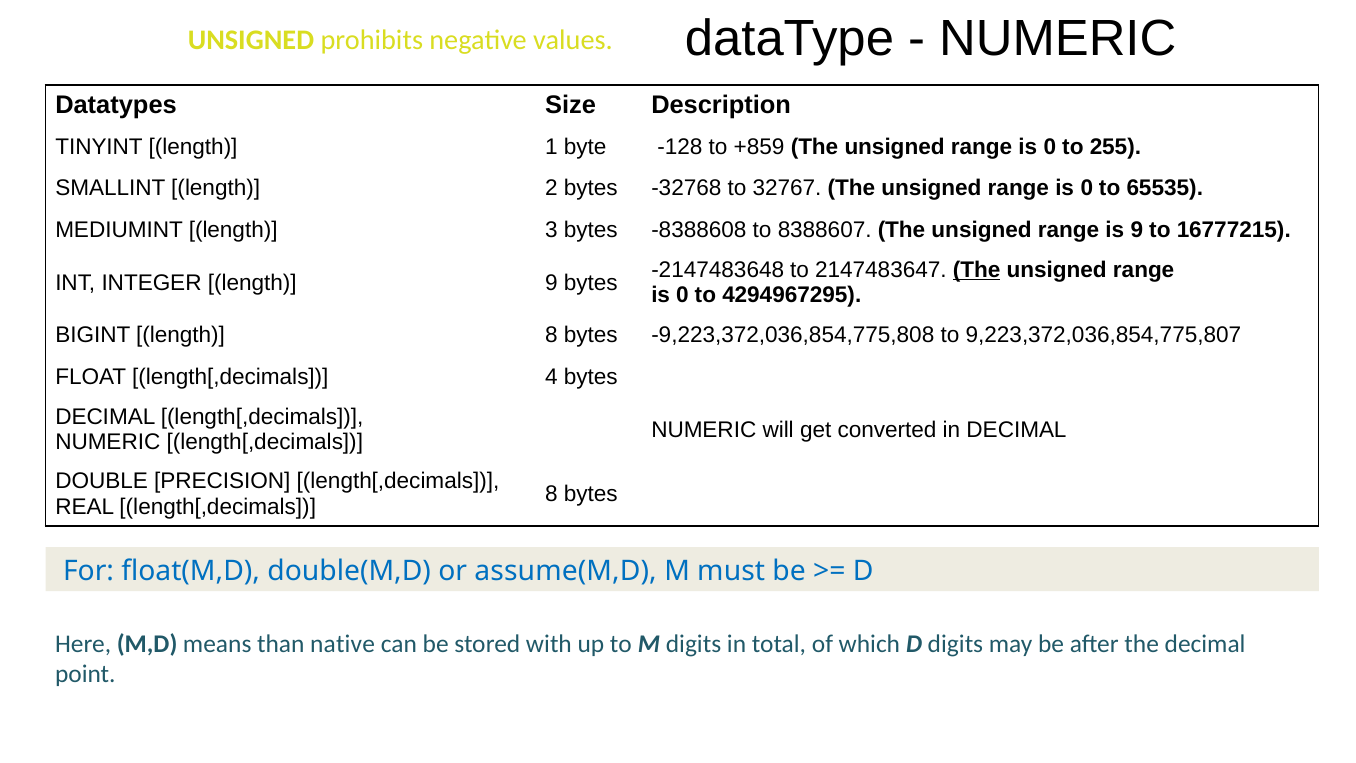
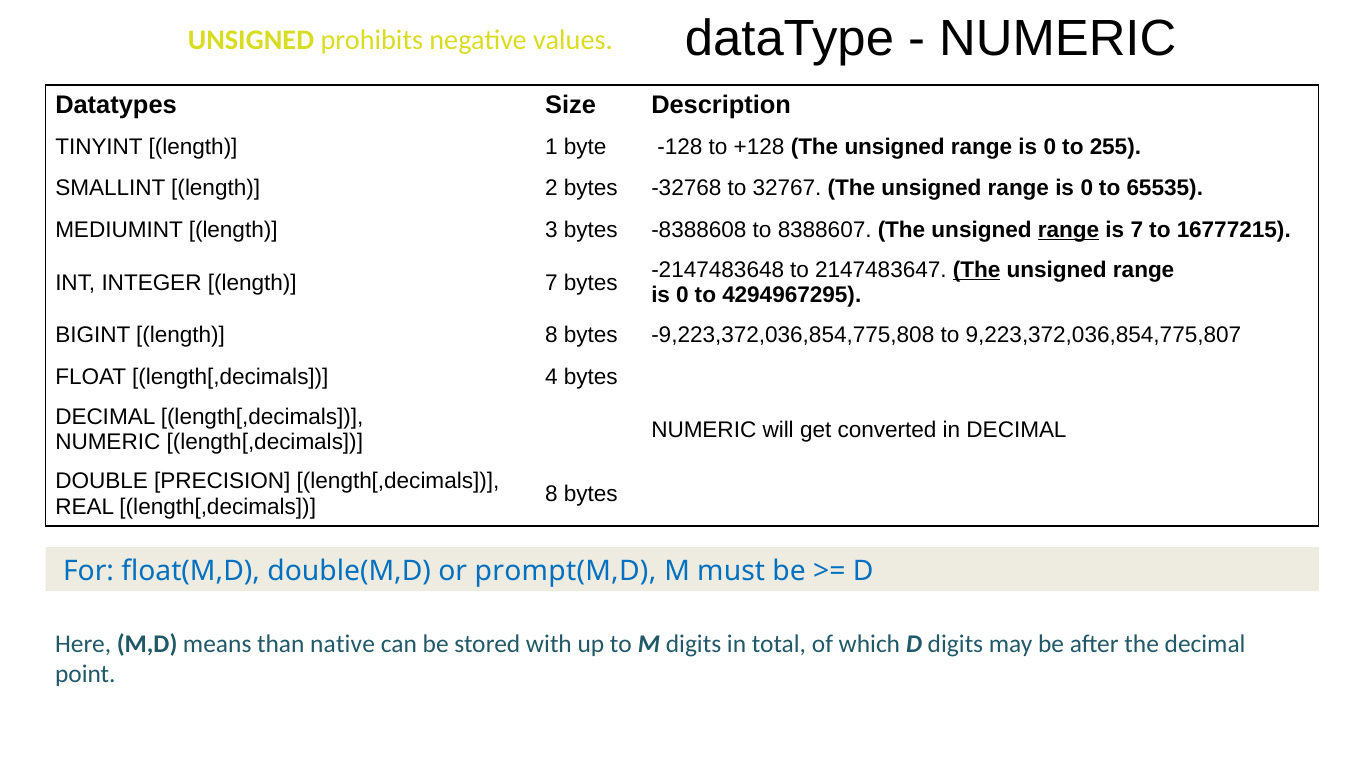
+859: +859 -> +128 (759, 147)
range underline: none -> present (1069, 230)
is 9: 9 -> 7 (1137, 230)
length 9: 9 -> 7 (551, 283)
assume(M,D: assume(M,D -> prompt(M,D (565, 571)
